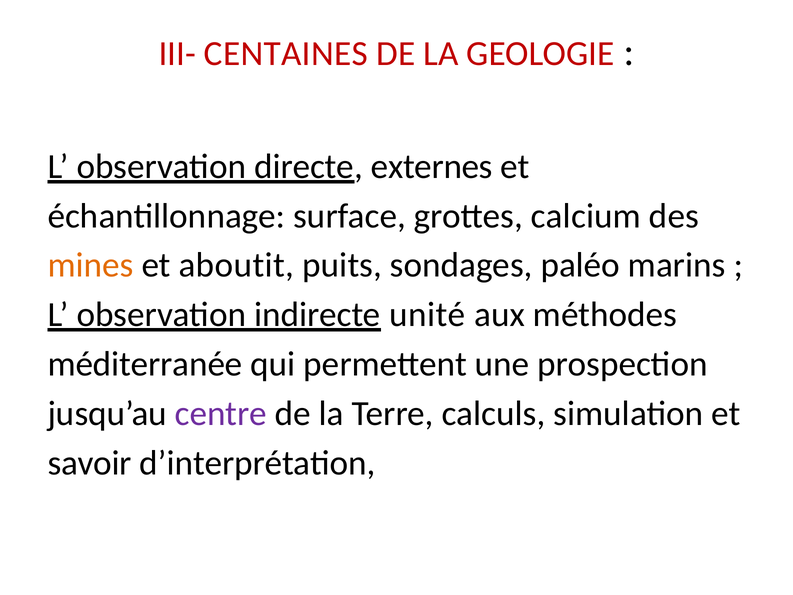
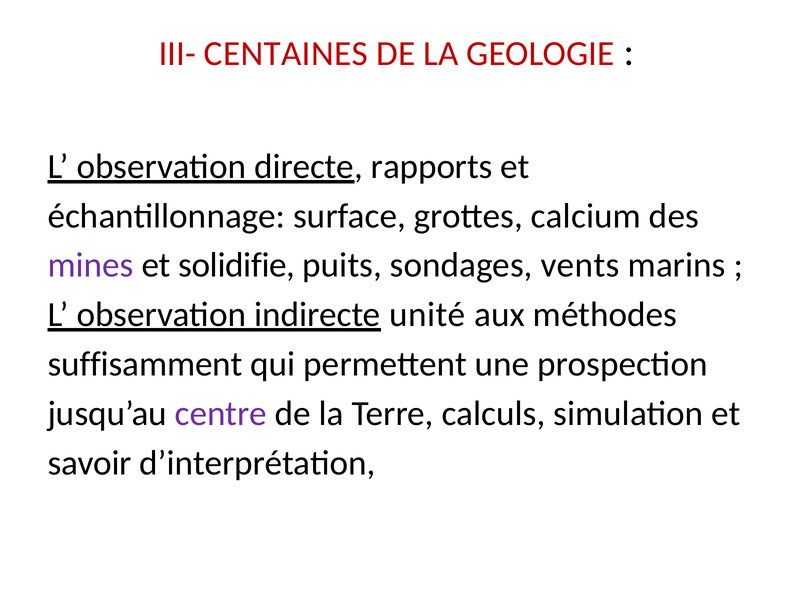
externes: externes -> rapports (432, 166)
mines colour: orange -> purple (91, 265)
aboutit: aboutit -> solidifie (237, 265)
paléo: paléo -> vents (580, 265)
méditerranée: méditerranée -> suffisamment (145, 364)
